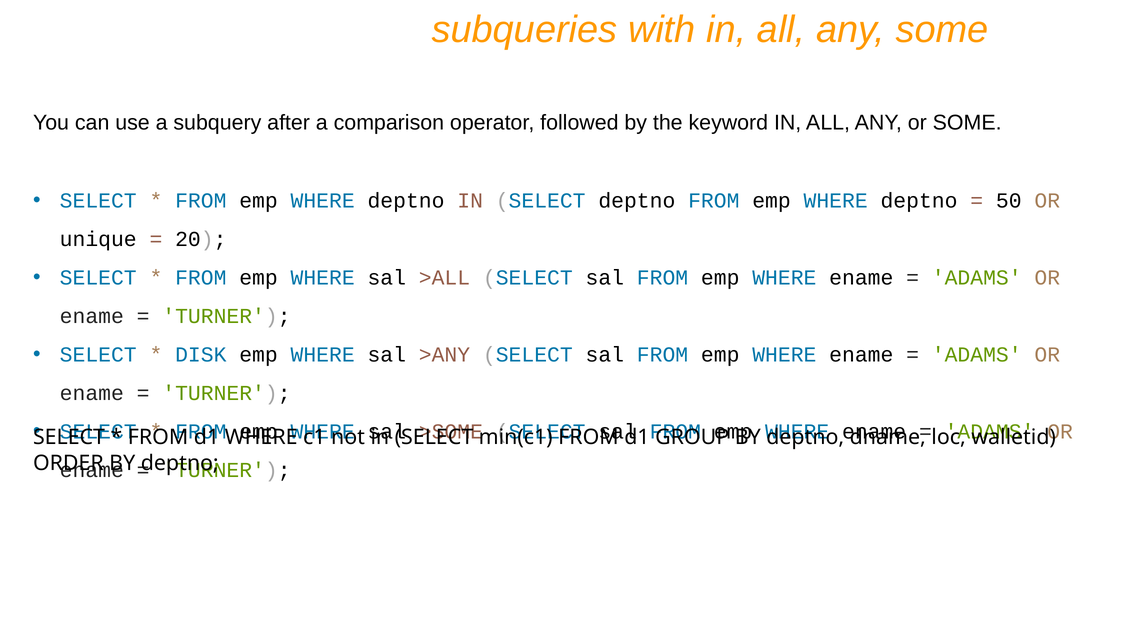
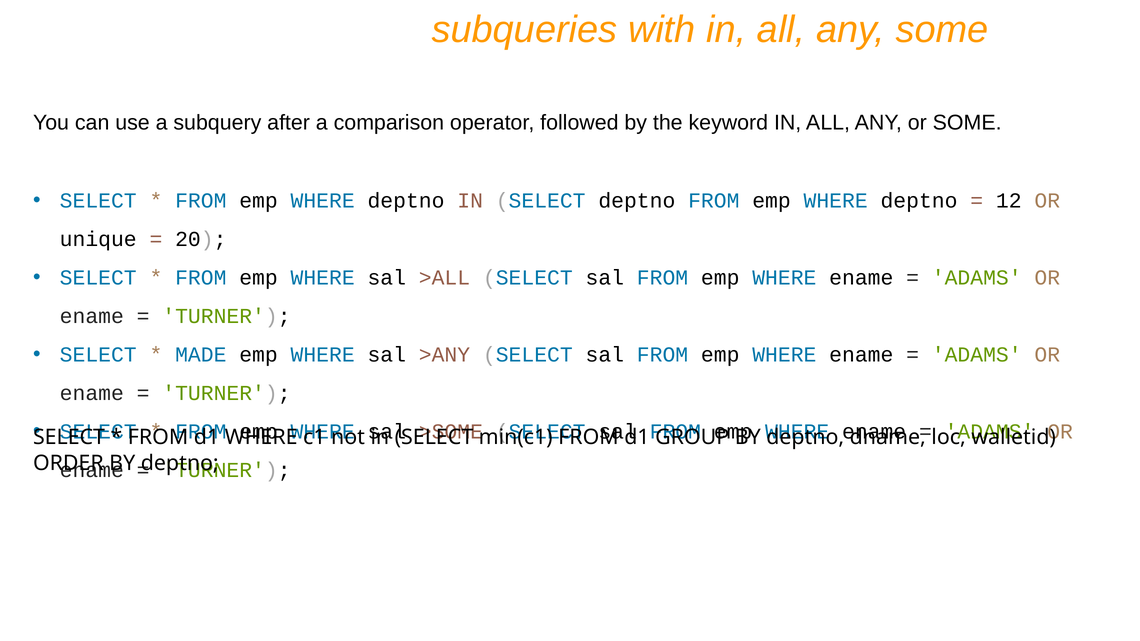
50: 50 -> 12 (1009, 201)
DISK: DISK -> MADE (201, 355)
